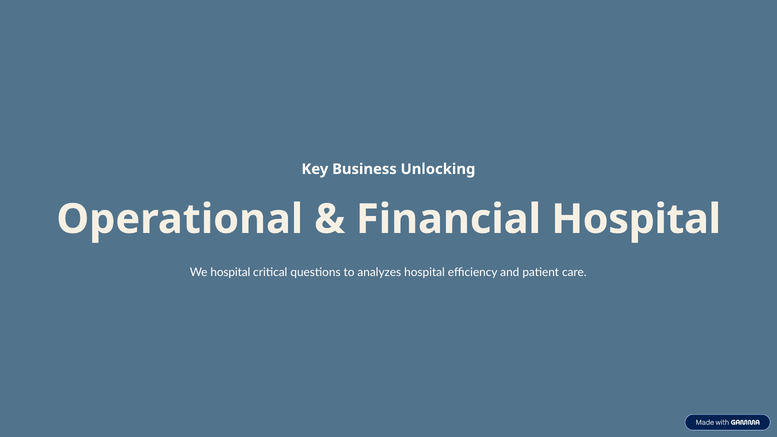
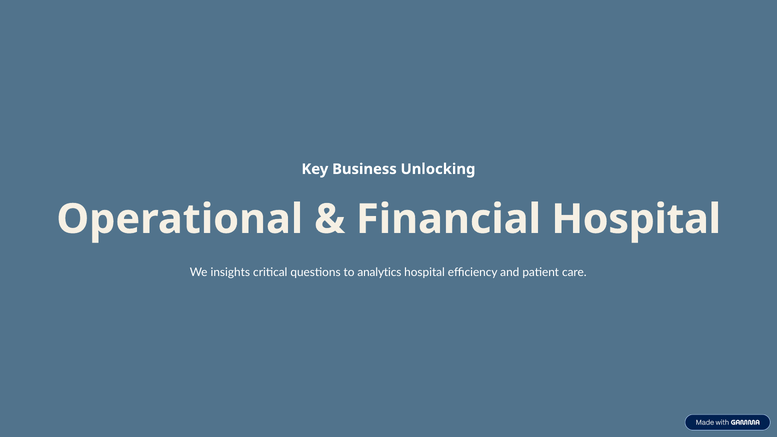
We hospital: hospital -> insights (230, 272)
analyzes: analyzes -> analytics (379, 272)
